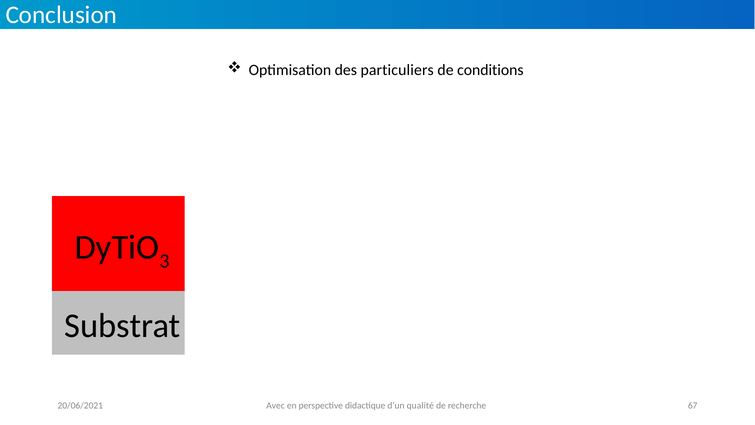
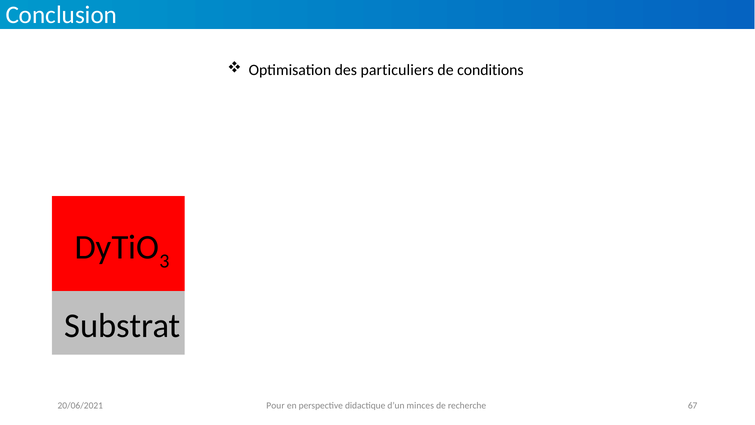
Avec: Avec -> Pour (275, 405)
qualité: qualité -> minces (420, 405)
